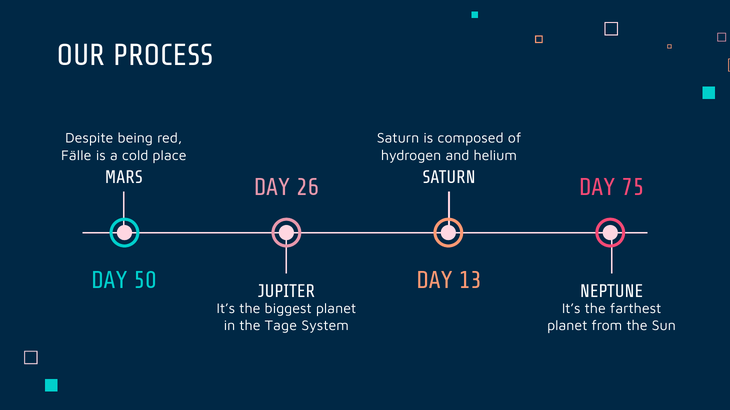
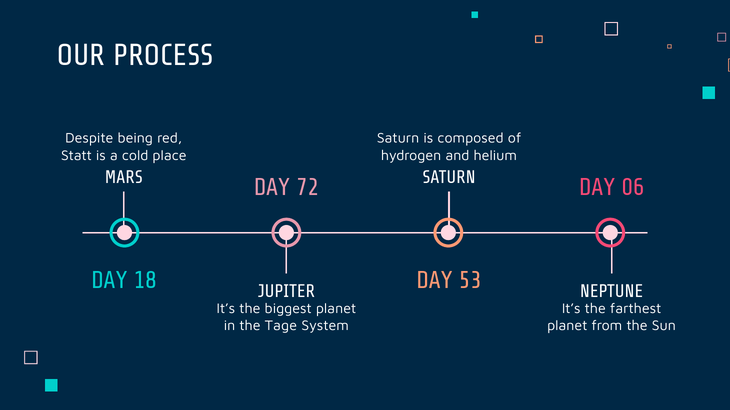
Fälle: Fälle -> Statt (76, 156)
26: 26 -> 72 (308, 187)
75: 75 -> 06 (633, 187)
50: 50 -> 18 (145, 281)
13: 13 -> 53 (470, 281)
